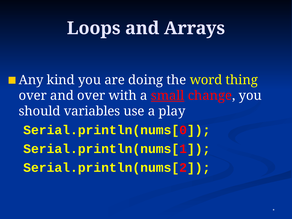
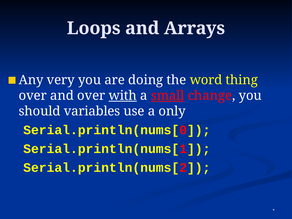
kind: kind -> very (61, 80)
with underline: none -> present (123, 96)
play: play -> only (172, 111)
